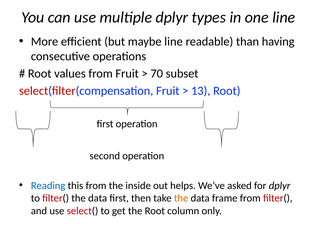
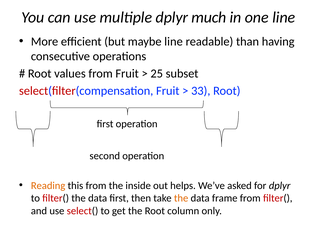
types: types -> much (209, 17)
70: 70 -> 25 (157, 74)
13: 13 -> 33 (201, 91)
Reading colour: blue -> orange (48, 185)
